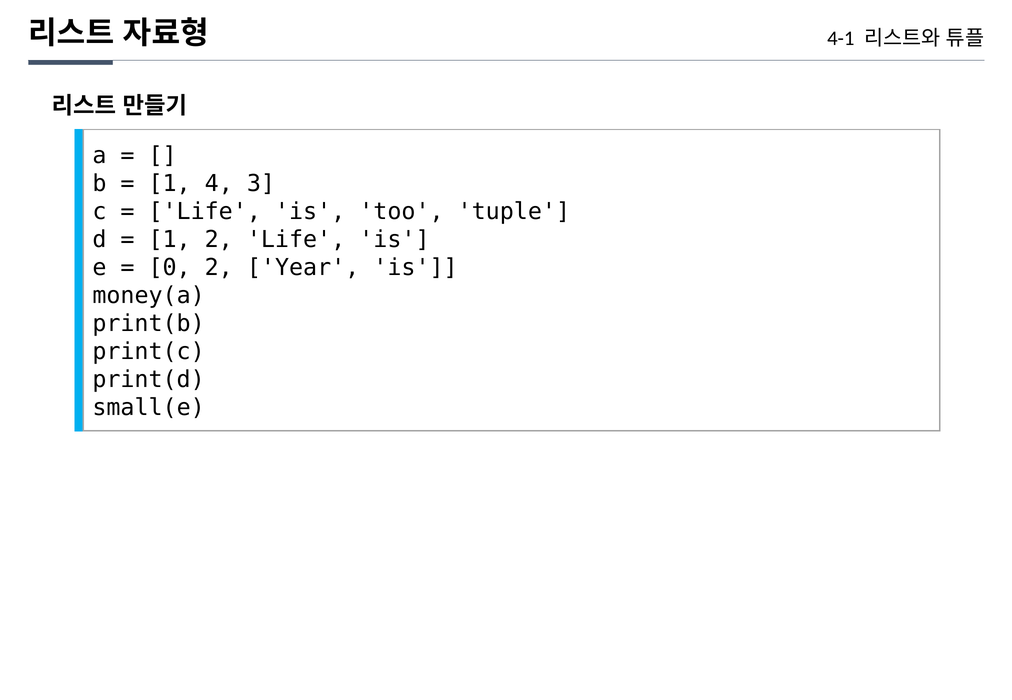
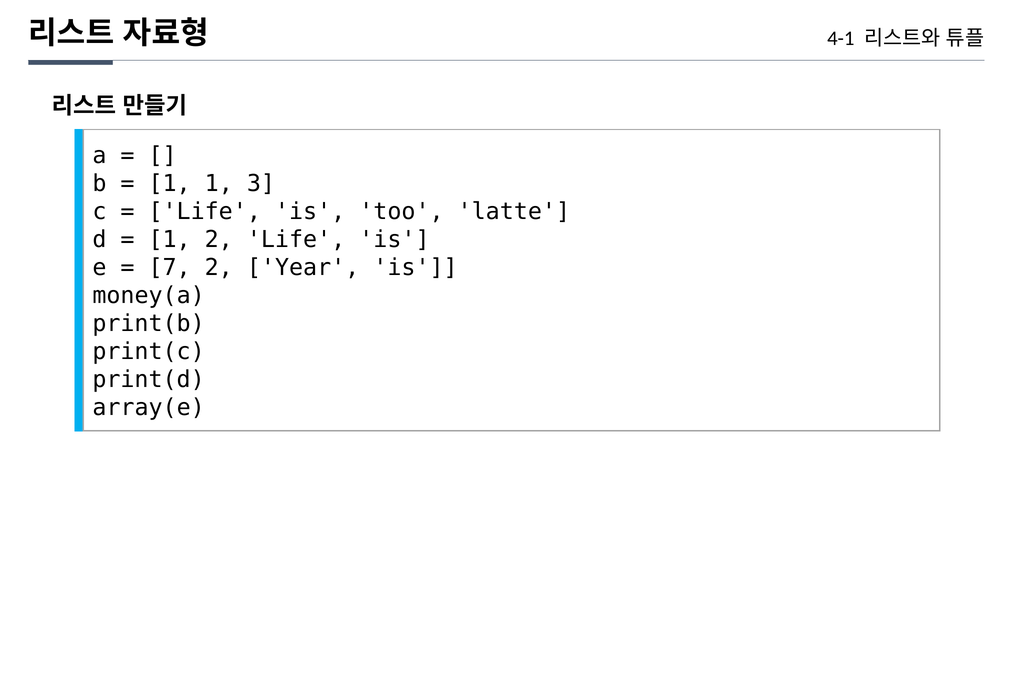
1 4: 4 -> 1 (219, 184)
tuple: tuple -> latte (514, 212)
0: 0 -> 7 (170, 268)
small(e: small(e -> array(e (149, 408)
